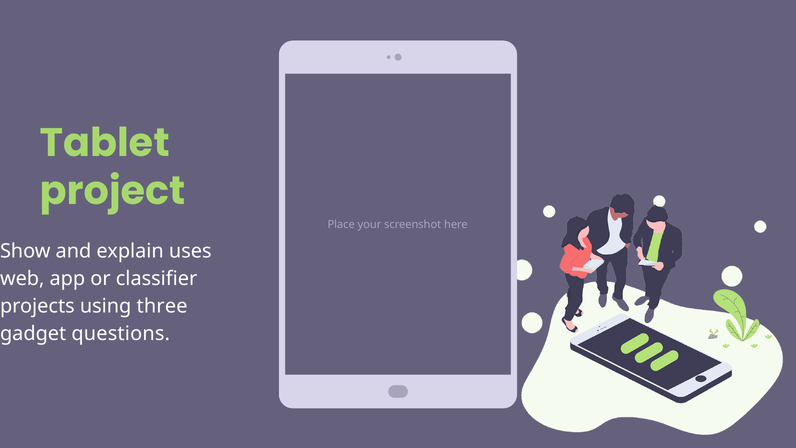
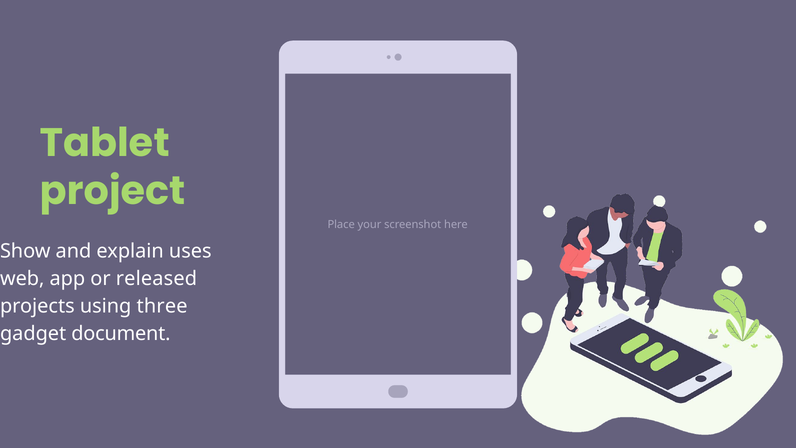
classifier: classifier -> released (156, 278)
questions: questions -> document (121, 333)
